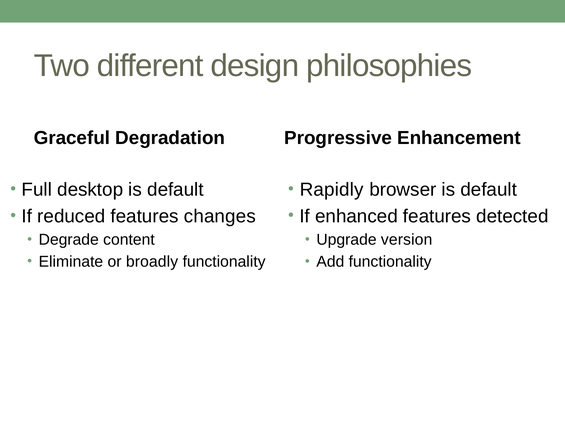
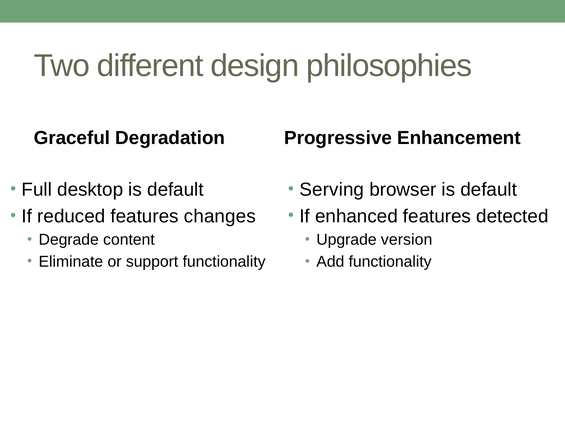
Rapidly: Rapidly -> Serving (332, 190)
broadly: broadly -> support (152, 262)
